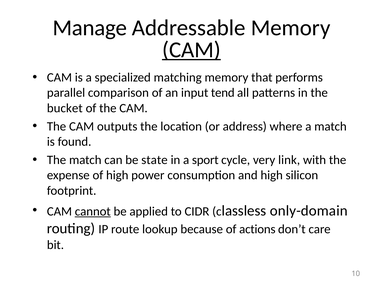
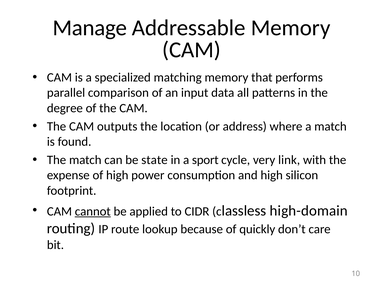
CAM underline: present -> none (191, 50)
tend: tend -> data (223, 93)
bucket: bucket -> degree (65, 108)
only-domain: only-domain -> high-domain (309, 211)
actions: actions -> quickly (257, 229)
